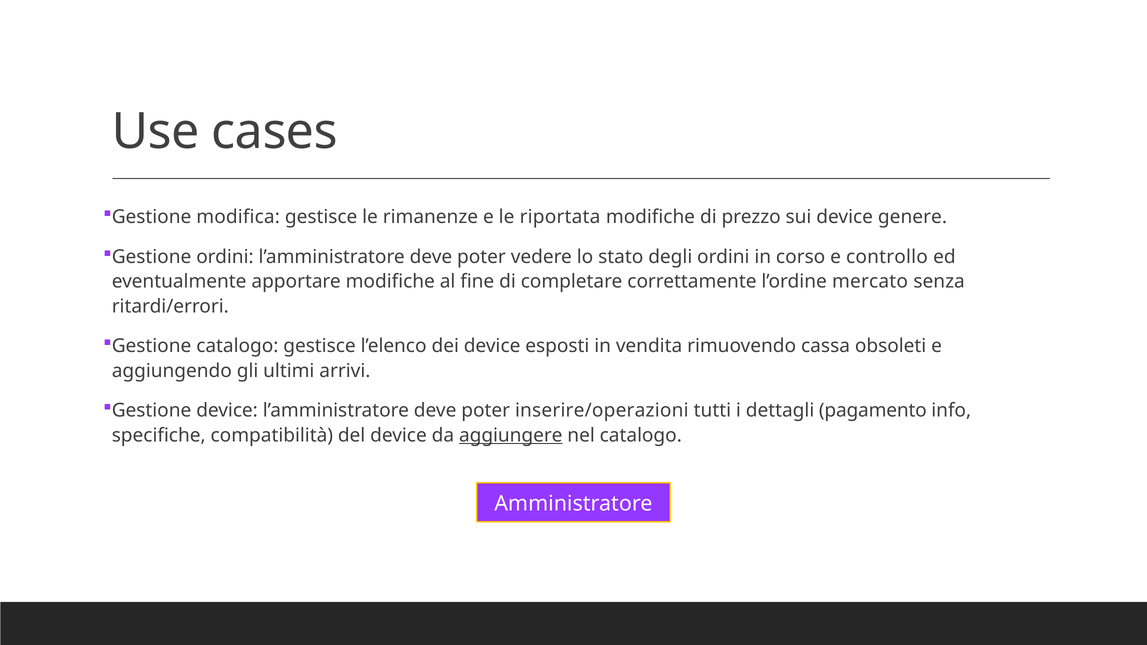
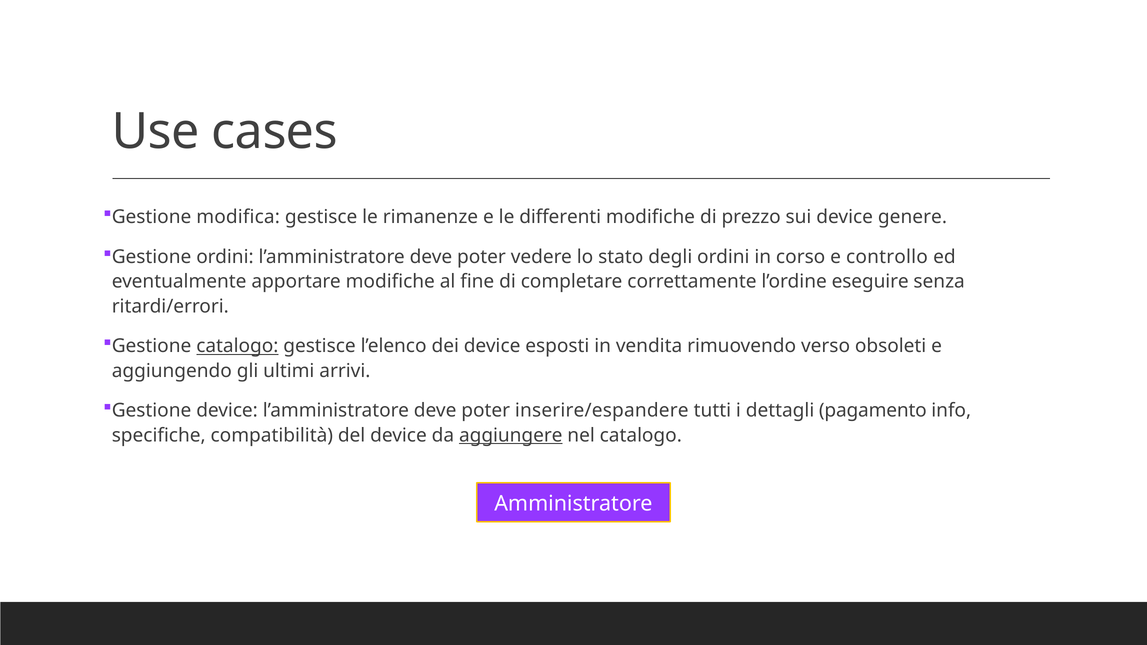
riportata: riportata -> differenti (560, 217)
mercato: mercato -> eseguire (870, 282)
catalogo underline: none -> present (237, 346)
cassa: cassa -> verso (826, 346)
inserire/operazioni: inserire/operazioni -> inserire/espandere (602, 411)
